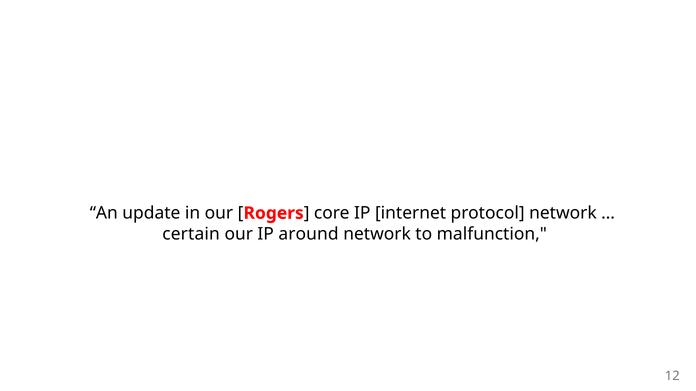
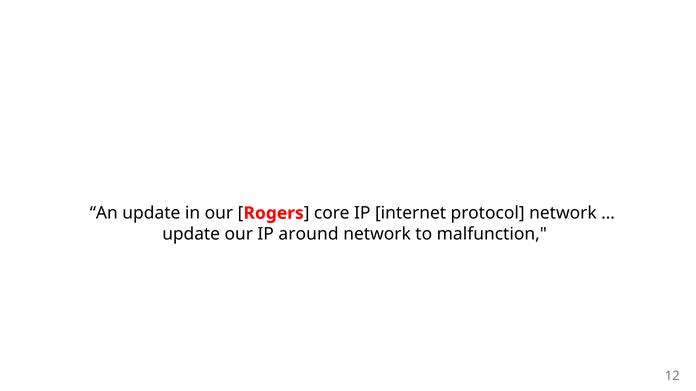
certain: certain -> update (191, 234)
